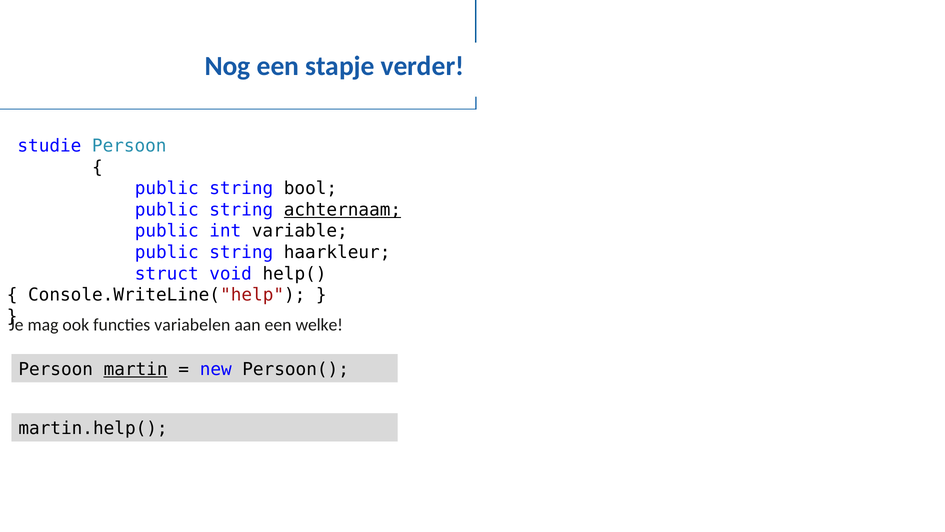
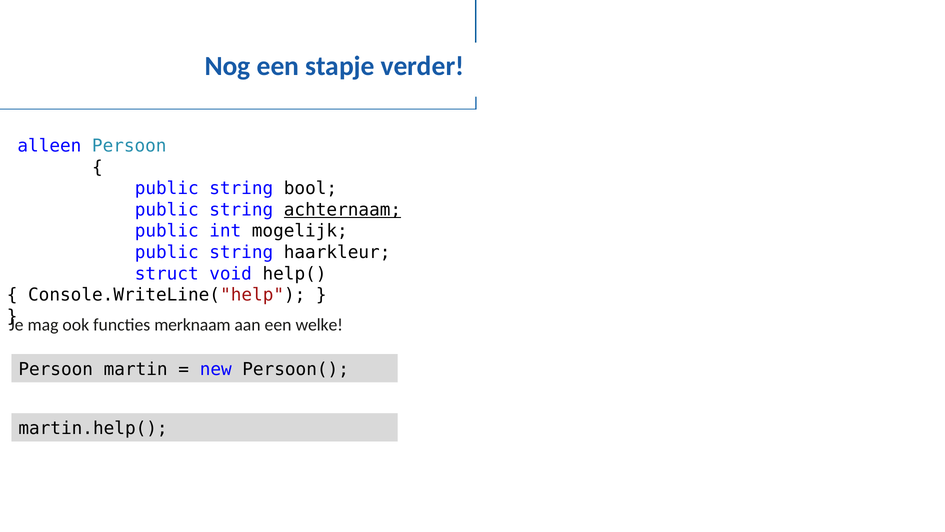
studie: studie -> alleen (49, 146)
variable: variable -> mogelijk (300, 231)
variabelen: variabelen -> merknaam (192, 325)
martin underline: present -> none (136, 369)
